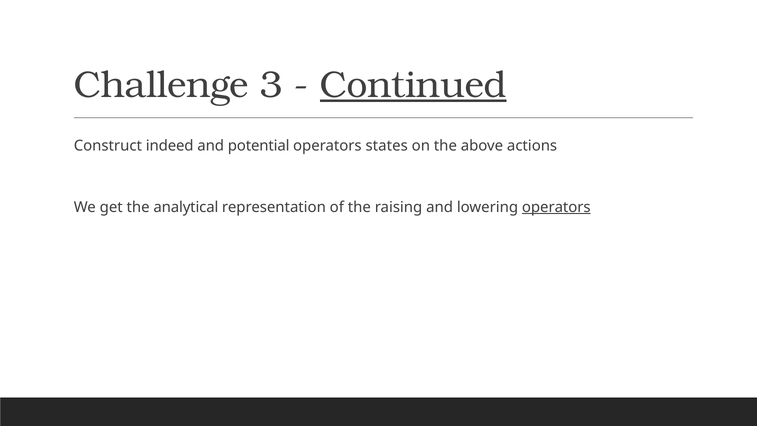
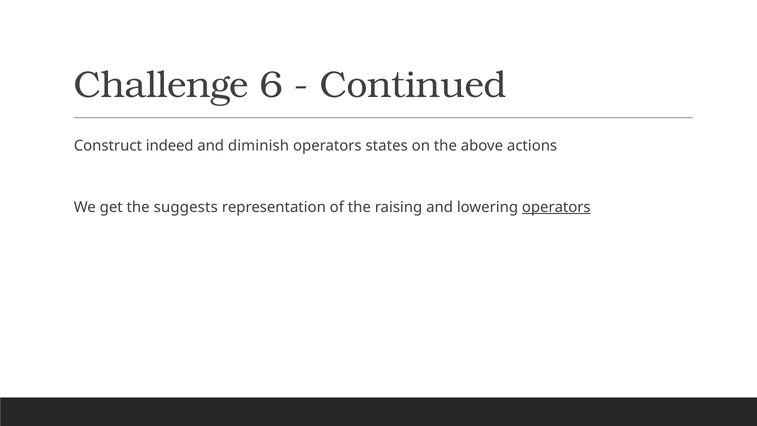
3: 3 -> 6 (271, 85)
Continued underline: present -> none (413, 85)
potential: potential -> diminish (259, 146)
analytical: analytical -> suggests (186, 207)
